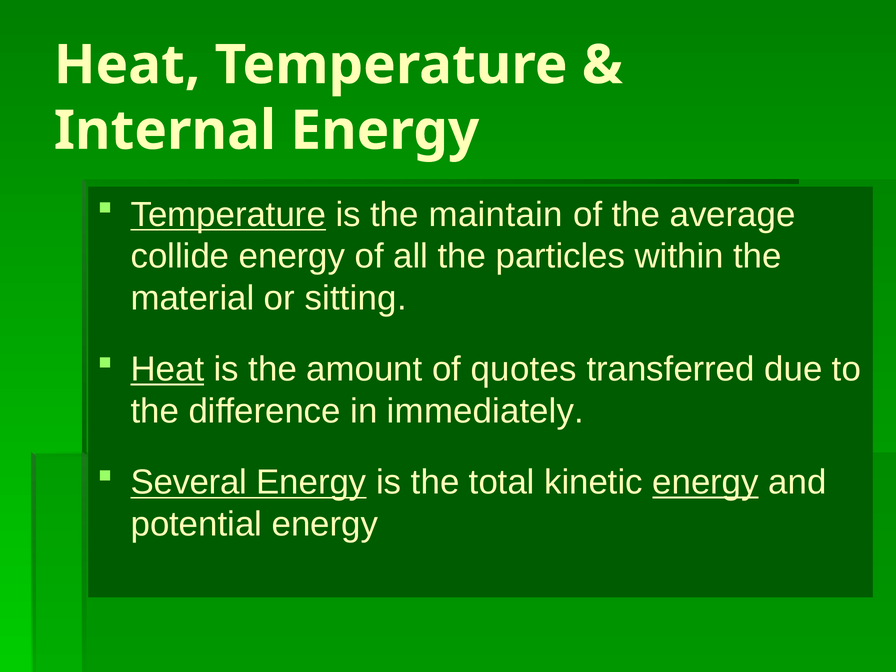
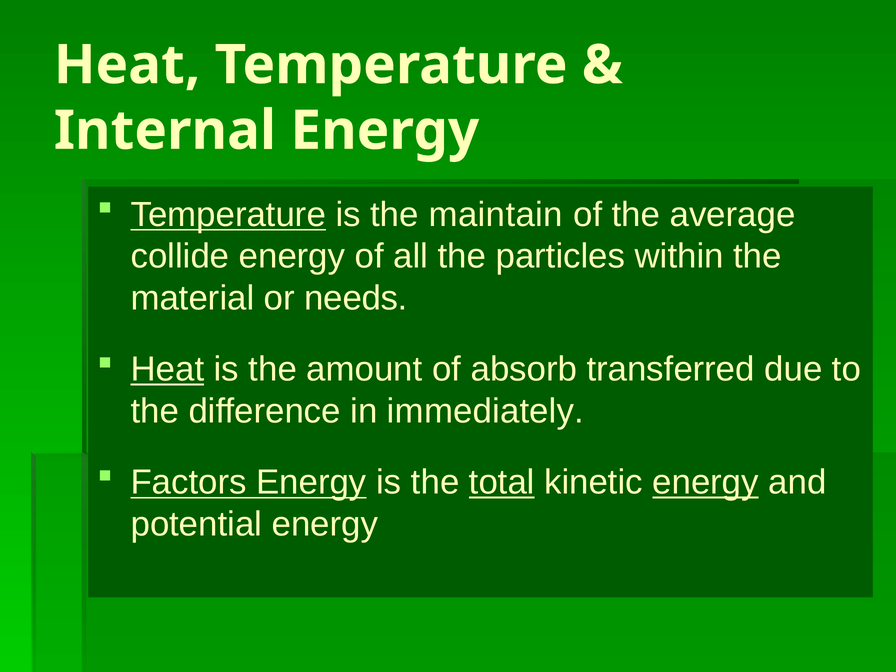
sitting: sitting -> needs (356, 298)
quotes: quotes -> absorb (524, 369)
Several: Several -> Factors (189, 482)
total underline: none -> present (502, 482)
